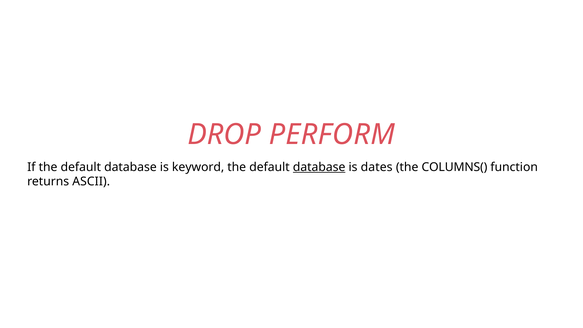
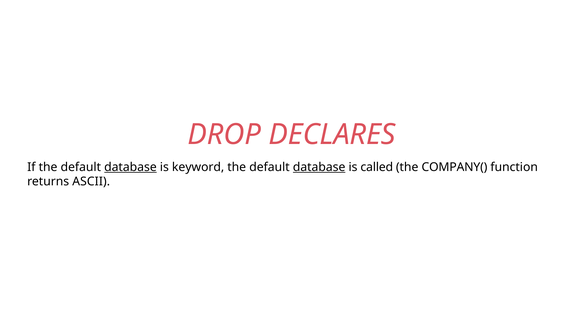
PERFORM: PERFORM -> DECLARES (332, 135)
database underline: none -> present (130, 167)
dates: dates -> called (377, 167)
COLUMNS(: COLUMNS( -> COMPANY( (454, 167)
